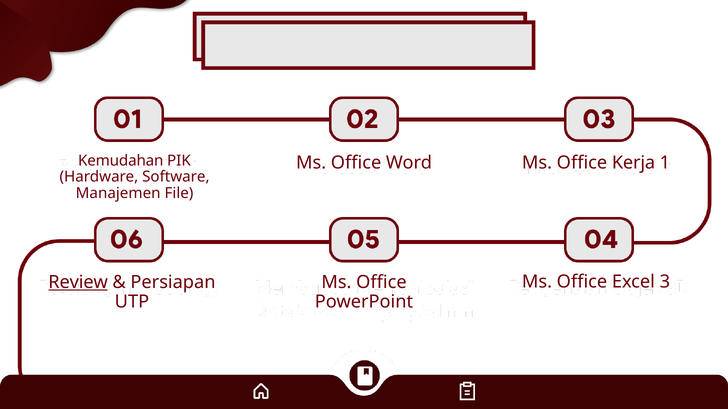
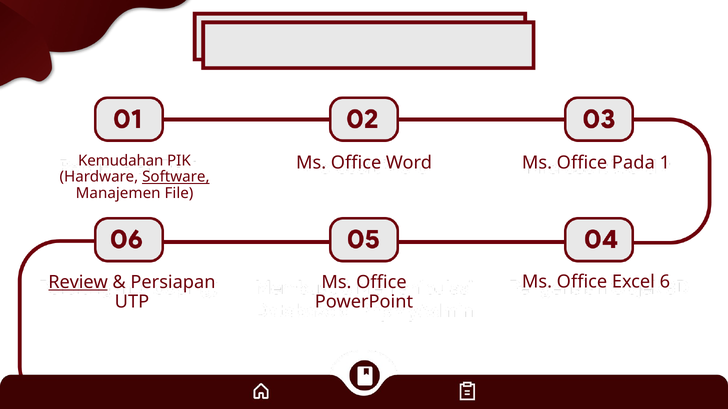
Kerja: Kerja -> Pada (633, 163)
Software underline: none -> present (176, 177)
3: 3 -> 6 (665, 282)
